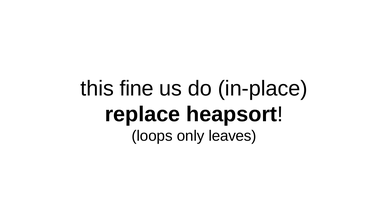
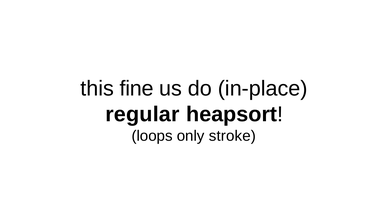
replace: replace -> regular (142, 114)
leaves: leaves -> stroke (232, 136)
